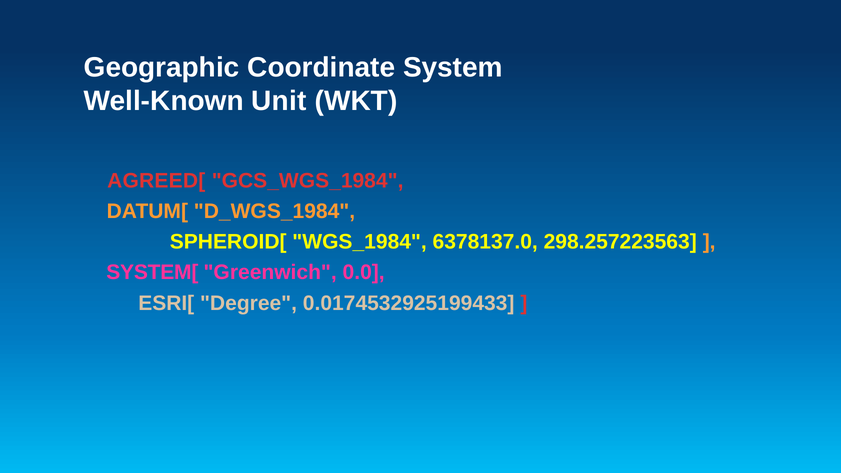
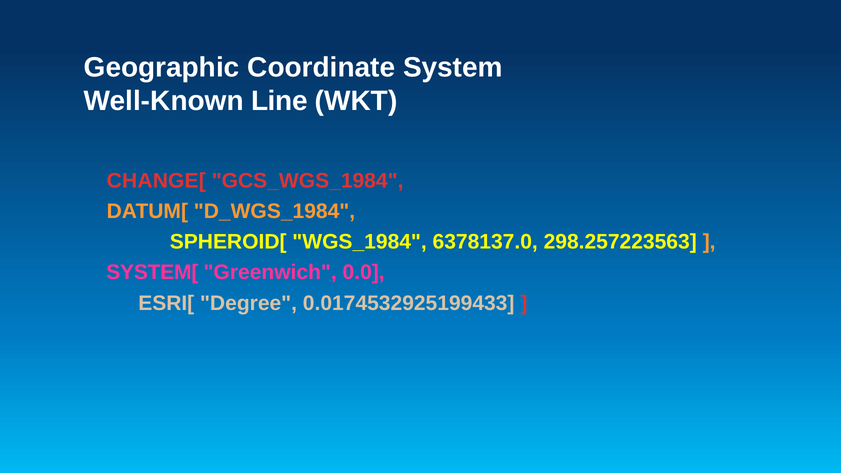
Unit: Unit -> Line (279, 101)
AGREED[: AGREED[ -> CHANGE[ (156, 181)
